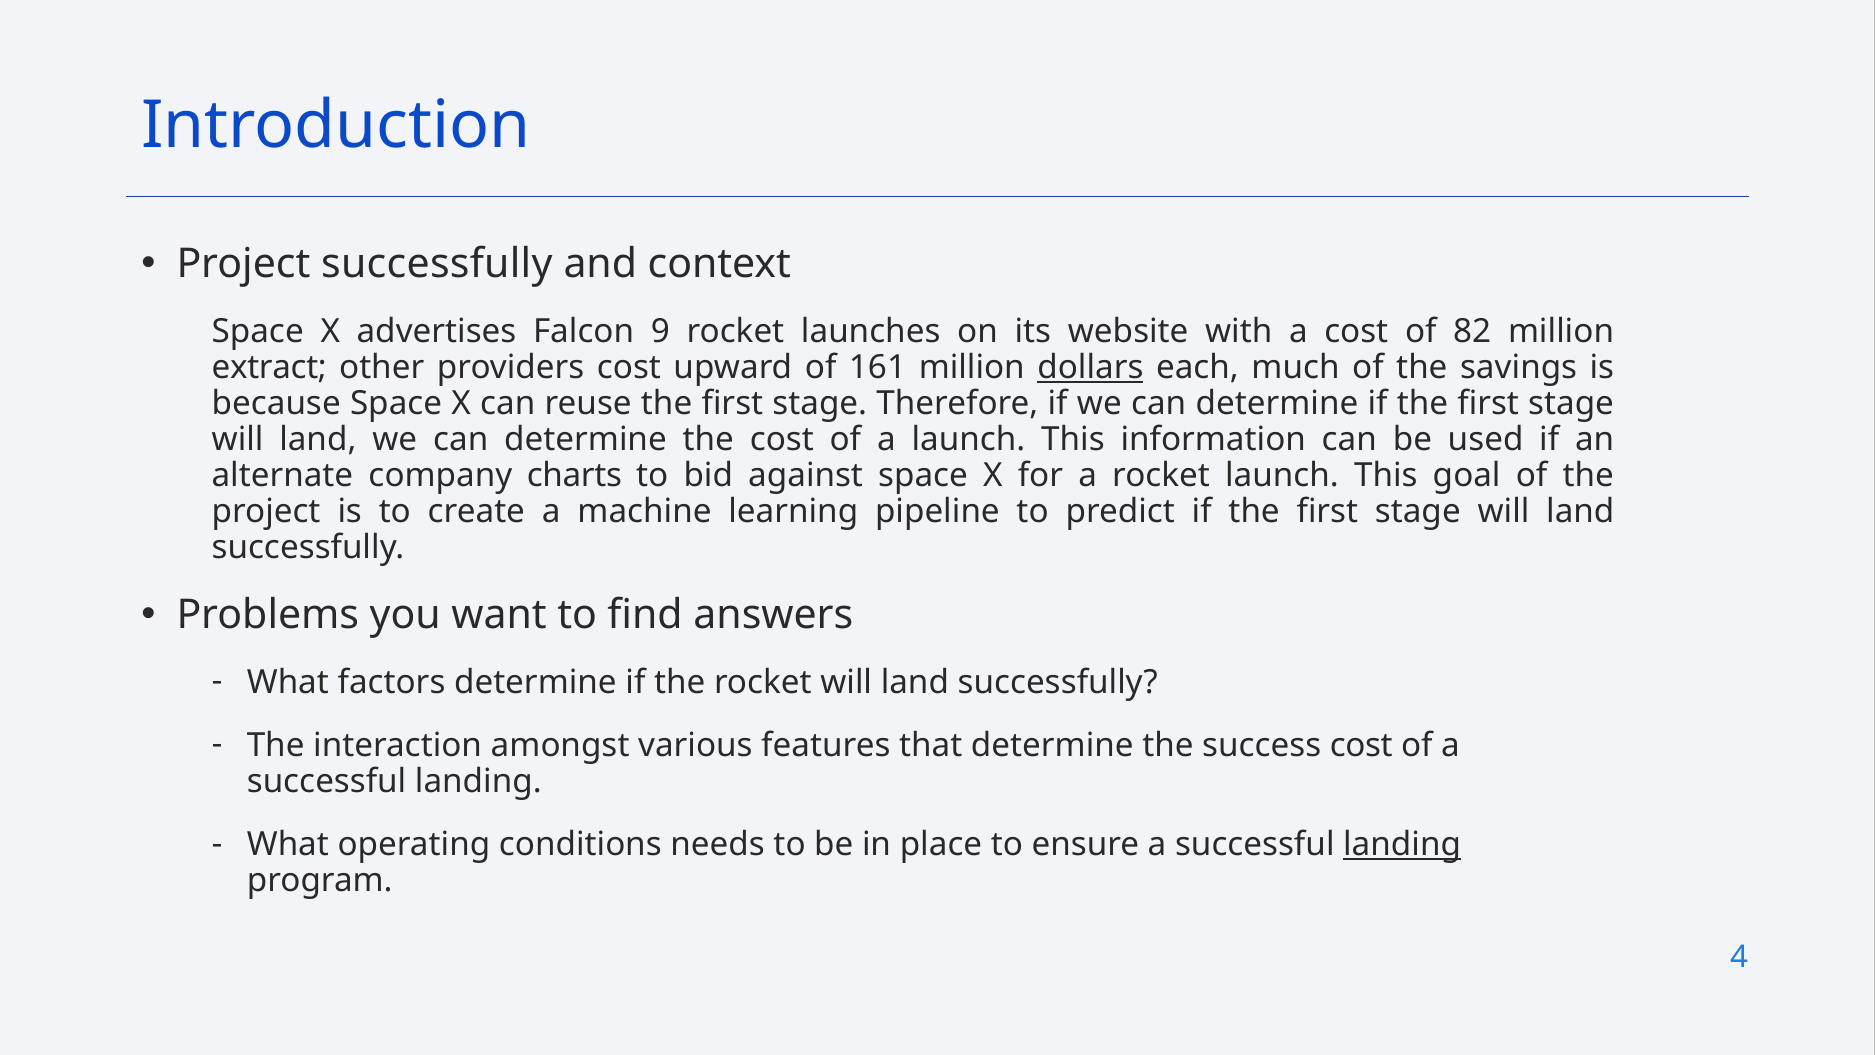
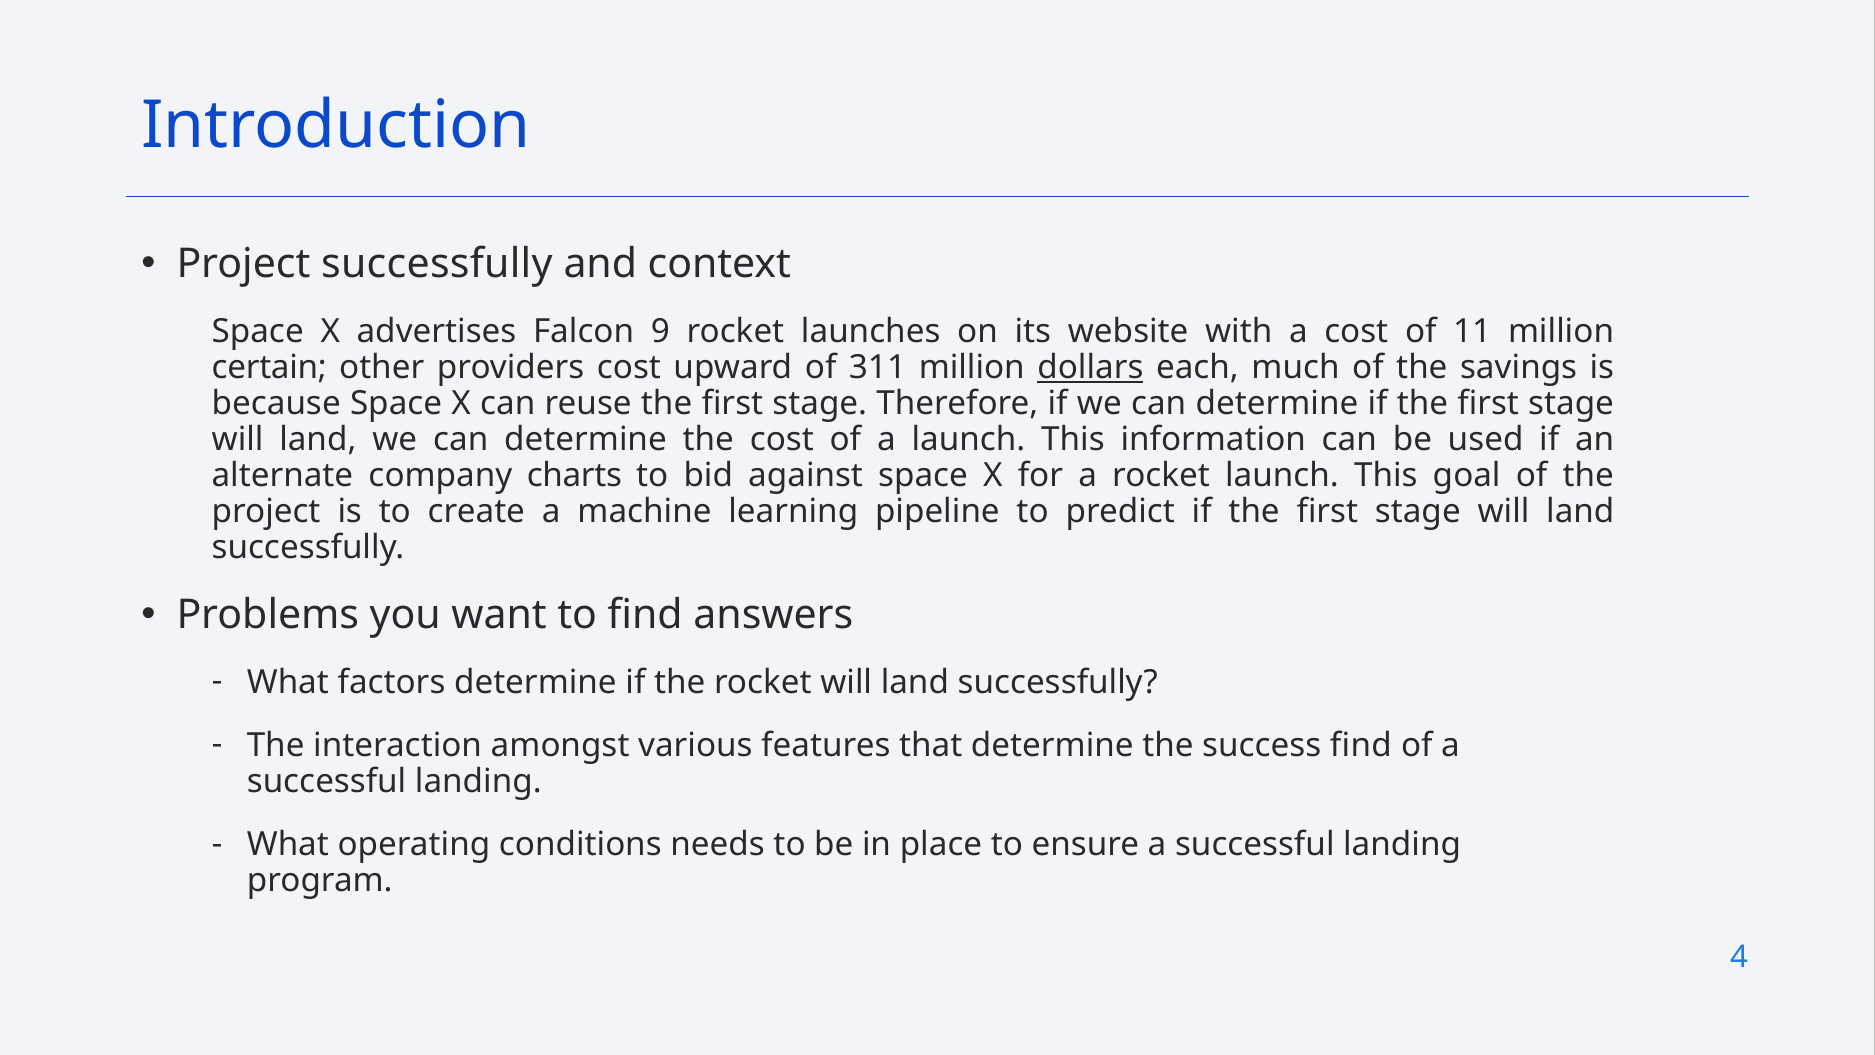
82: 82 -> 11 (1472, 332)
extract: extract -> certain (269, 368)
161: 161 -> 311 (877, 368)
success cost: cost -> find (1361, 745)
landing underline: present -> none (1402, 844)
